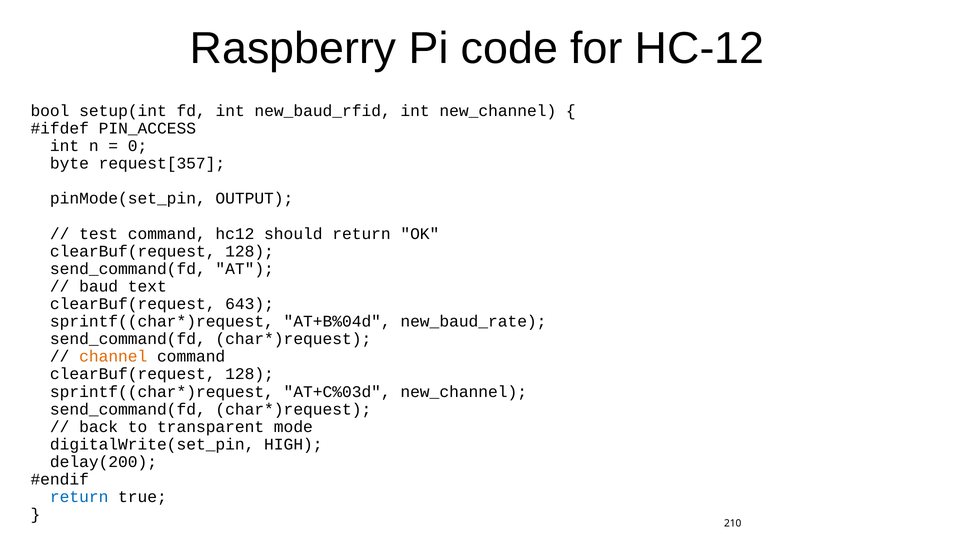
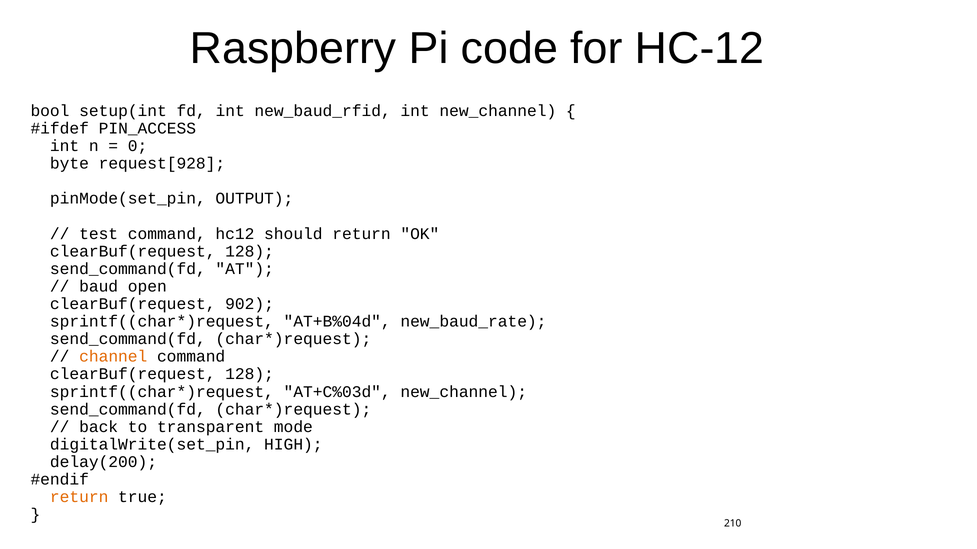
request[357: request[357 -> request[928 (162, 164)
text: text -> open (147, 287)
643: 643 -> 902 (250, 304)
return colour: blue -> orange (79, 497)
